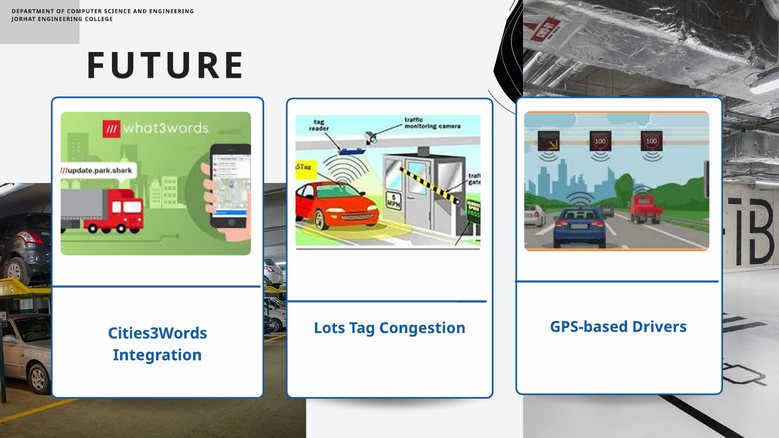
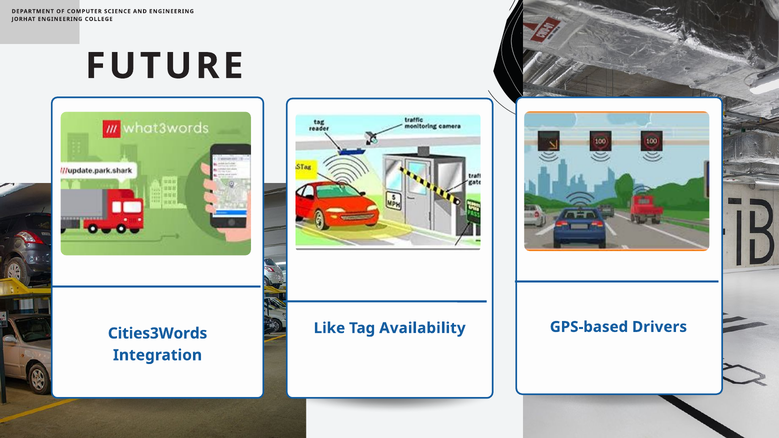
Lots: Lots -> Like (329, 328)
Congestion: Congestion -> Availability (422, 328)
